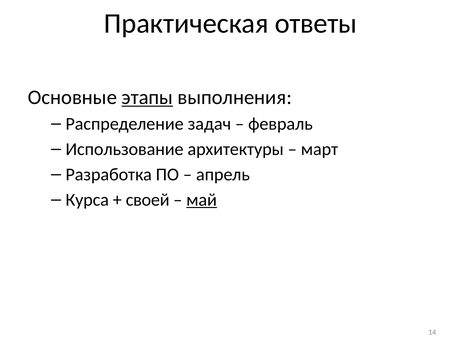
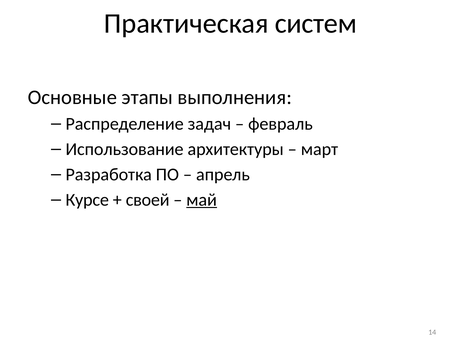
ответы: ответы -> систем (316, 23)
этапы underline: present -> none (147, 97)
Курса: Курса -> Курсе (87, 200)
